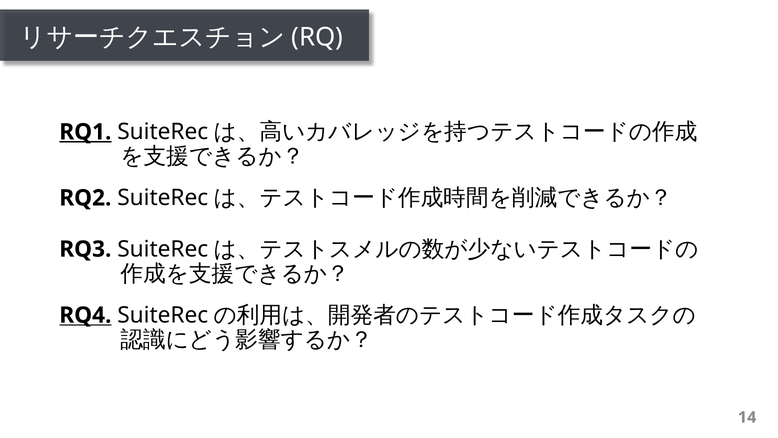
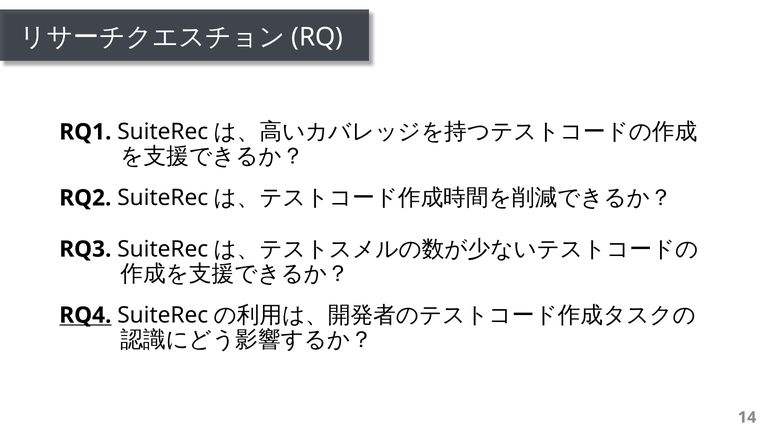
RQ1 underline: present -> none (85, 132)
